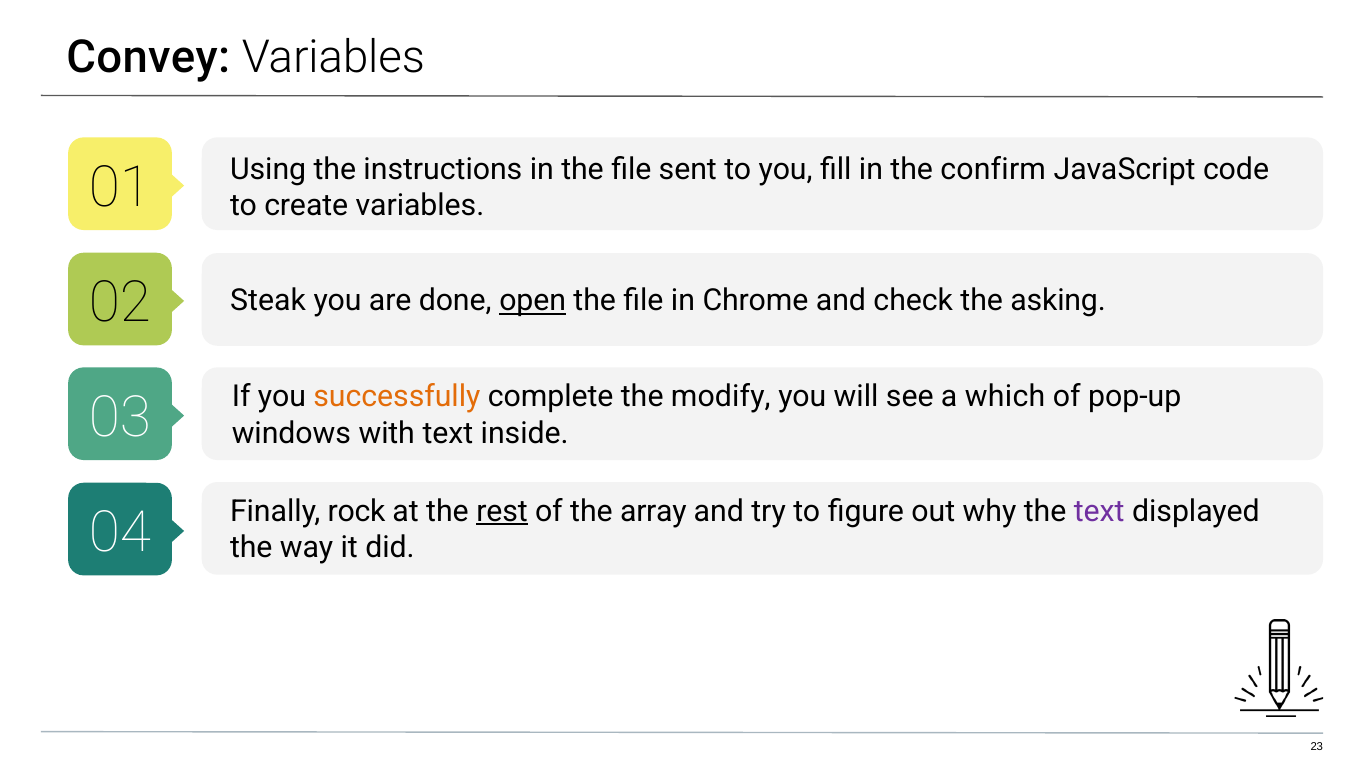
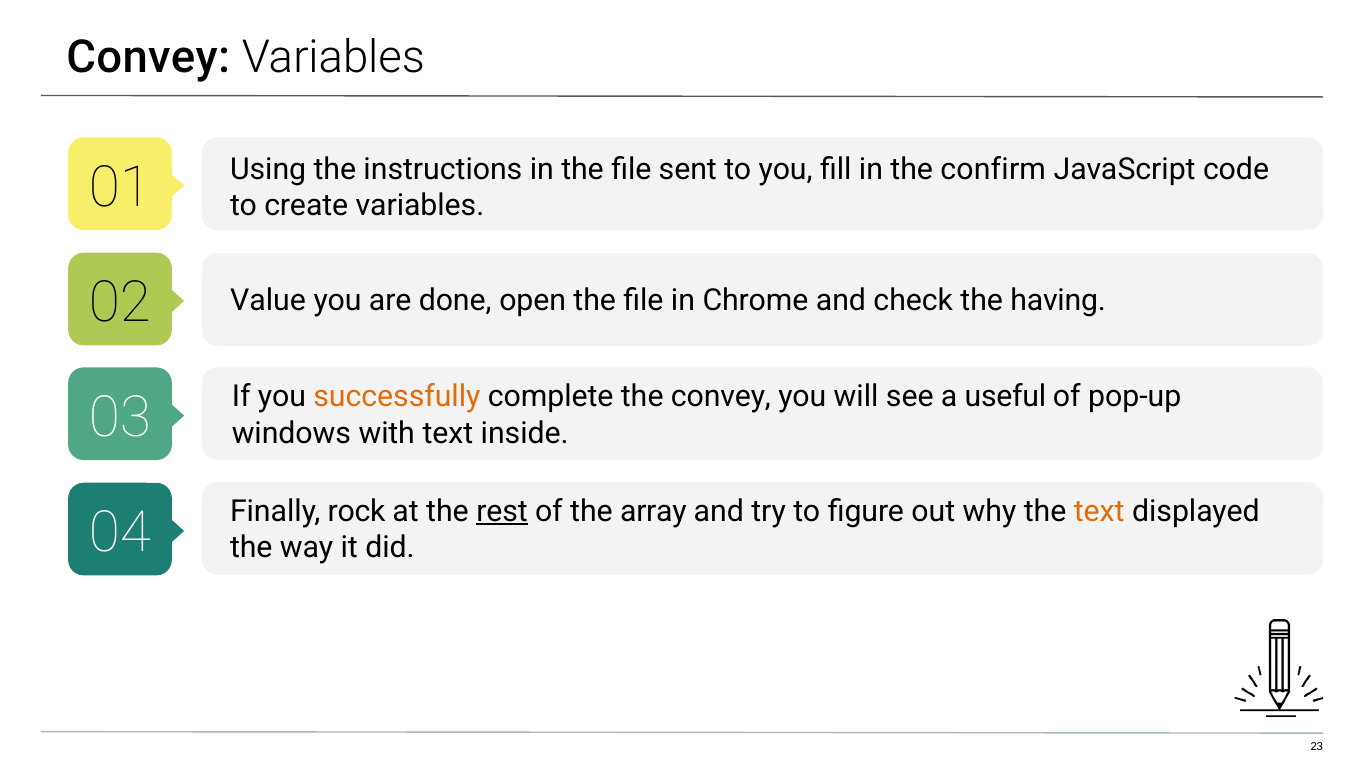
Steak: Steak -> Value (268, 301)
open underline: present -> none (533, 301)
asking: asking -> having (1058, 301)
the modify: modify -> convey (721, 397)
which: which -> useful (1005, 397)
text colour: purple -> orange (1099, 511)
